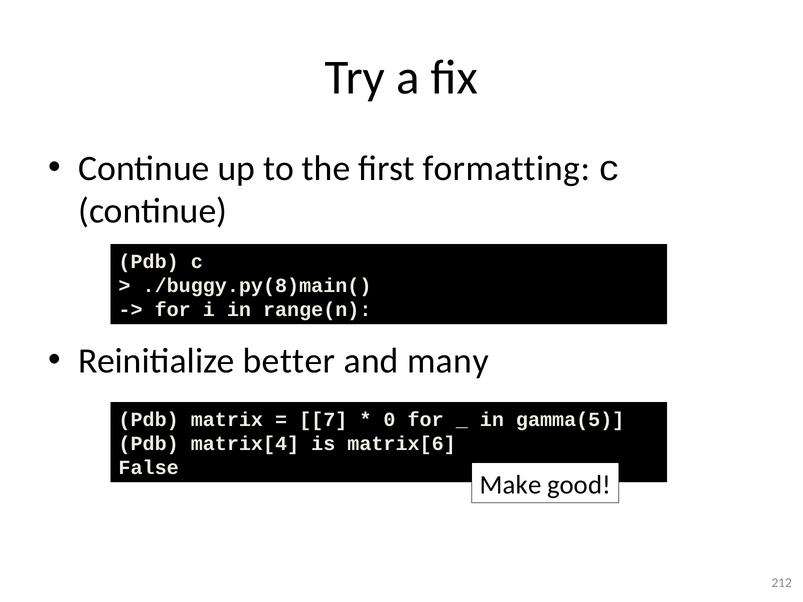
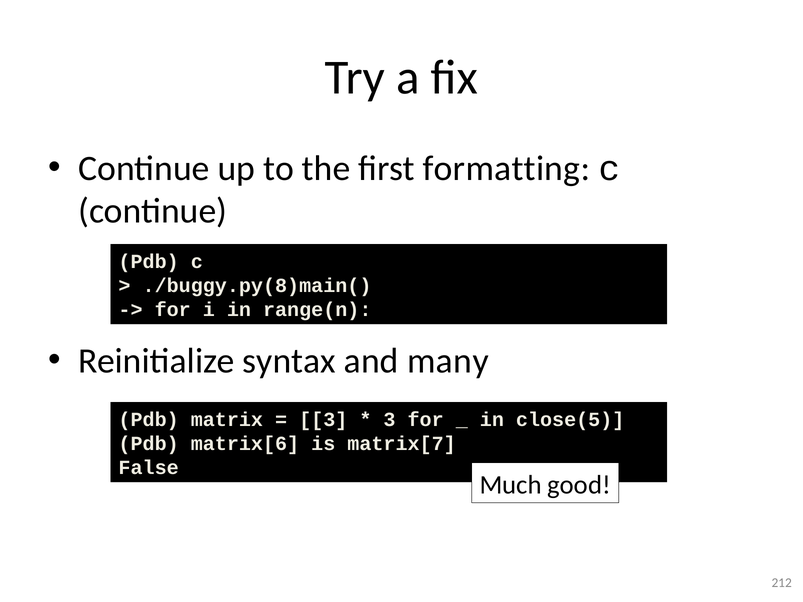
better: better -> syntax (289, 361)
7: 7 -> 3 (323, 420)
0: 0 -> 3 (390, 420)
gamma(5: gamma(5 -> close(5 (570, 420)
matrix[4: matrix[4 -> matrix[6 (245, 444)
matrix[6: matrix[6 -> matrix[7 (402, 444)
Make: Make -> Much (511, 485)
